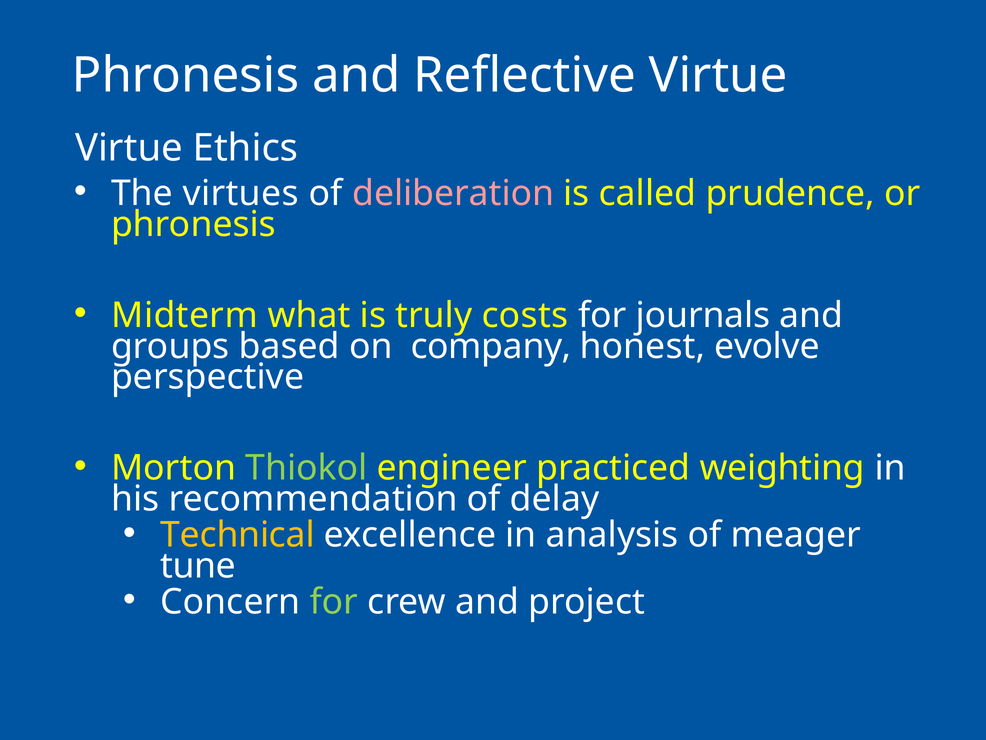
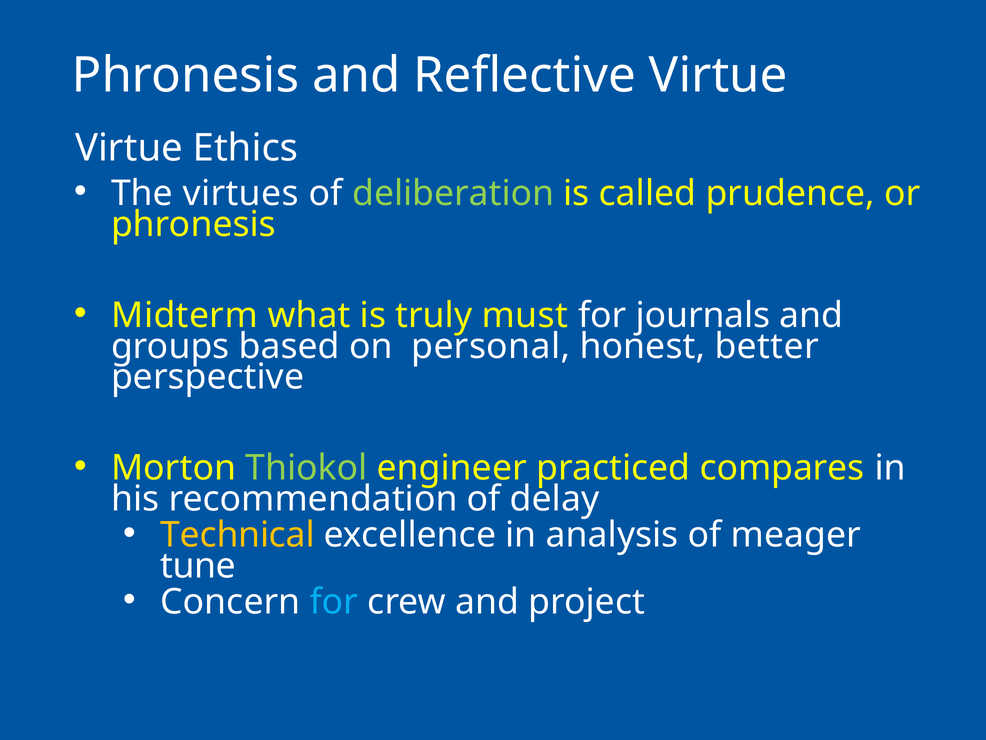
deliberation colour: pink -> light green (453, 193)
costs: costs -> must (525, 315)
company: company -> personal (491, 346)
evolve: evolve -> better (767, 346)
weighting: weighting -> compares (782, 468)
for colour: light green -> light blue (334, 602)
